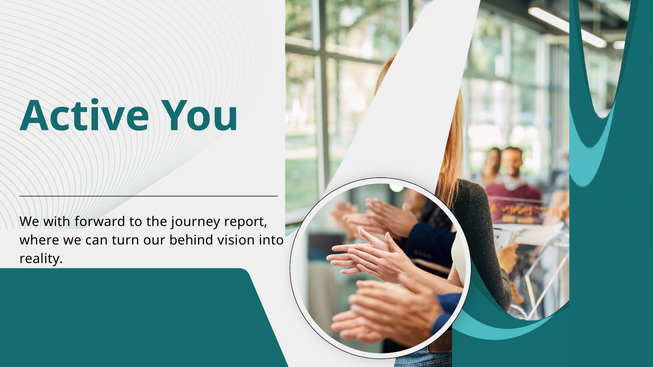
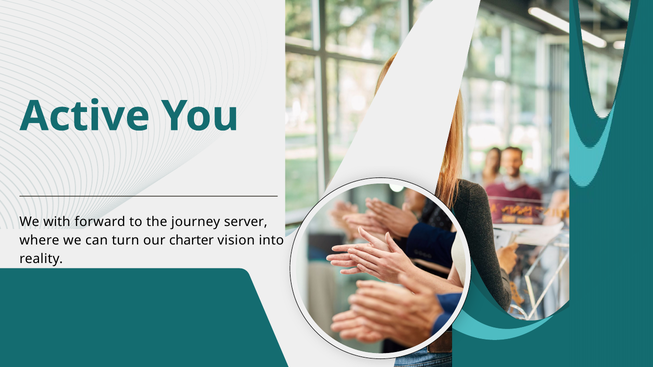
report: report -> server (246, 222)
behind: behind -> charter (191, 241)
